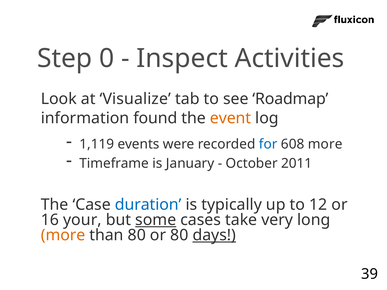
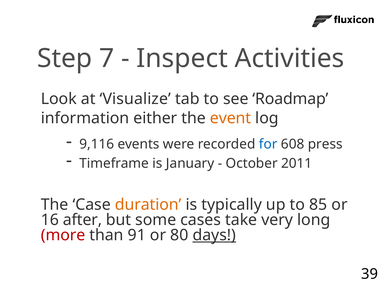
0: 0 -> 7 (107, 59)
found: found -> either (155, 118)
1,119: 1,119 -> 9,116 (97, 144)
608 more: more -> press (325, 144)
duration colour: blue -> orange (148, 205)
12: 12 -> 85 (318, 205)
your: your -> after (82, 220)
some underline: present -> none (156, 220)
more colour: orange -> red (63, 235)
than 80: 80 -> 91 (137, 235)
